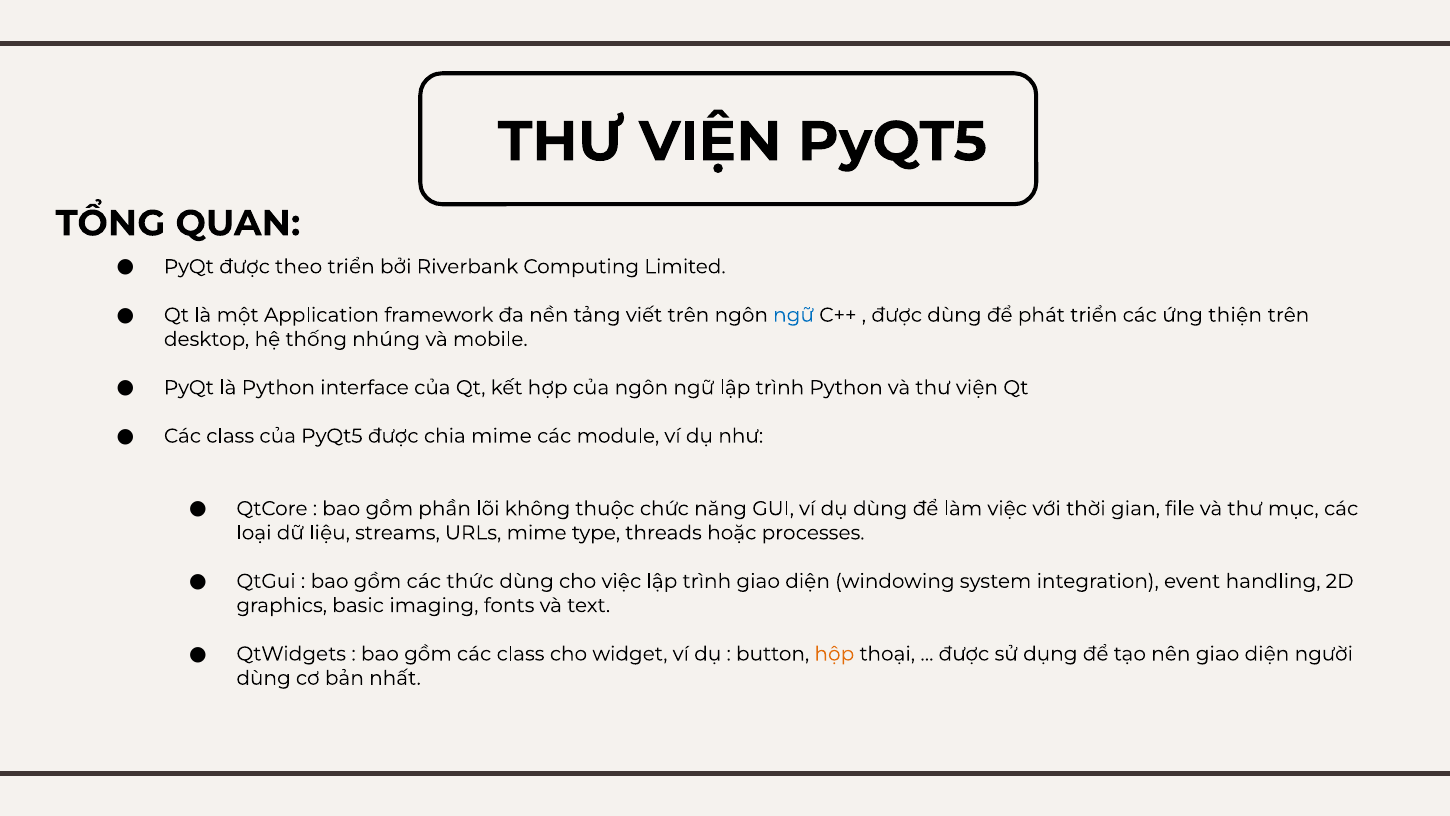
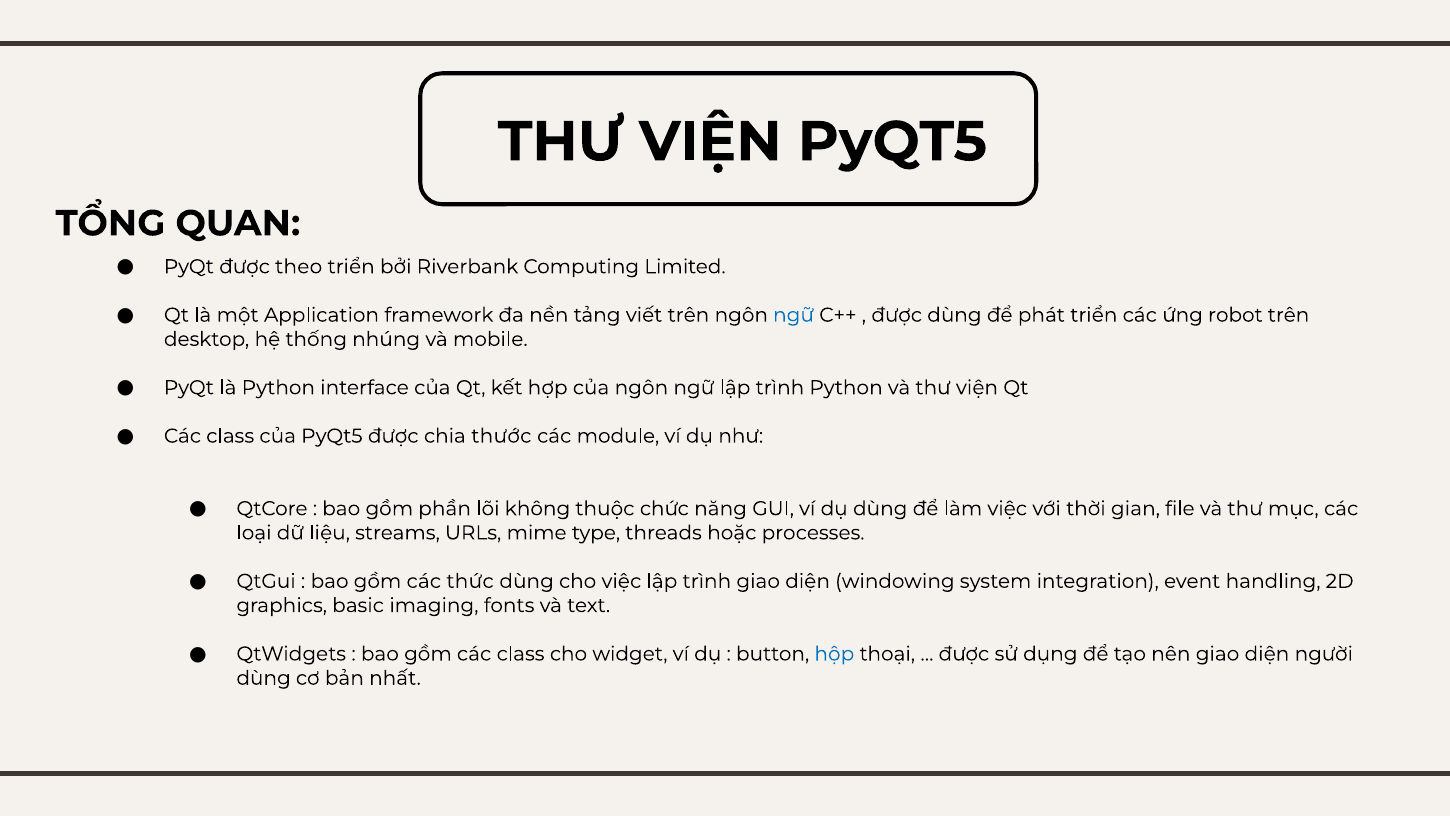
thiện: thiện -> robot (1235, 315)
chia mime: mime -> thước (501, 436)
hộp colour: orange -> blue (834, 654)
